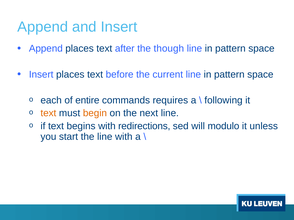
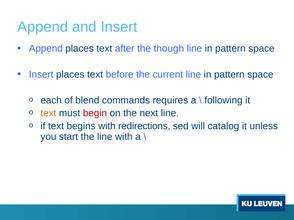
entire: entire -> blend (87, 100)
begin colour: orange -> red (95, 113)
modulo: modulo -> catalog (223, 126)
